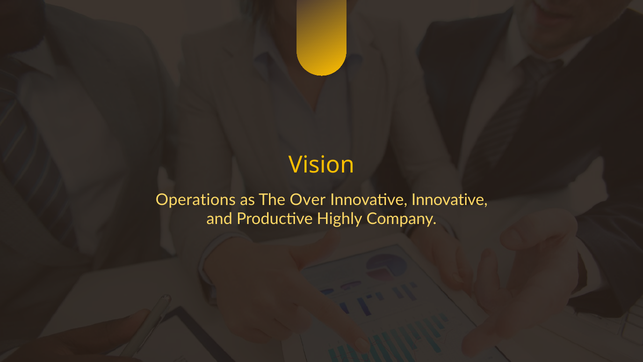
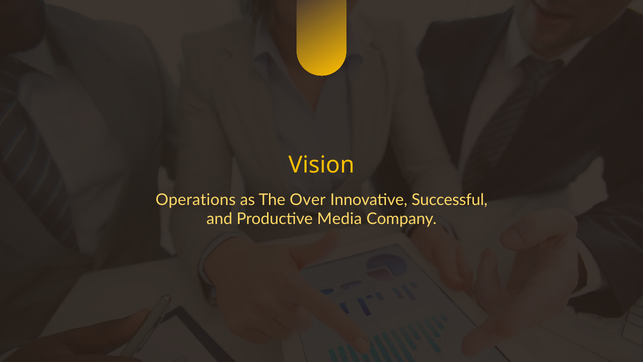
Innovative Innovative: Innovative -> Successful (450, 200)
Highly: Highly -> Media (340, 219)
